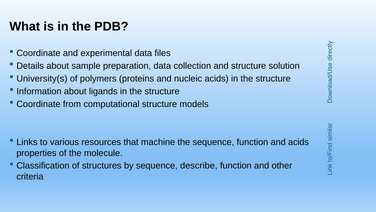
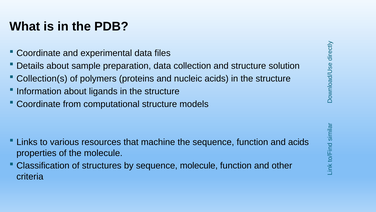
University(s: University(s -> Collection(s (42, 78)
sequence describe: describe -> molecule (199, 165)
